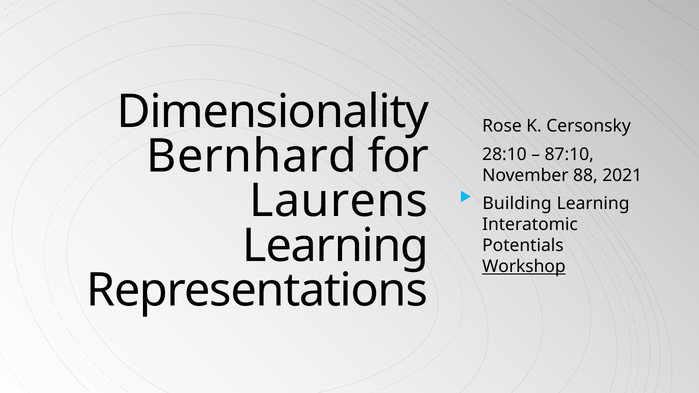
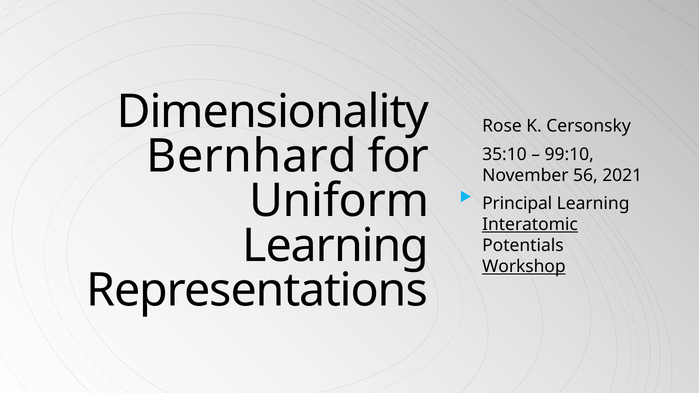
28:10: 28:10 -> 35:10 (504, 155)
87:10: 87:10 -> 99:10 (569, 155)
88: 88 -> 56 (585, 176)
Laurens: Laurens -> Uniform (339, 201)
Building: Building -> Principal (517, 204)
Interatomic underline: none -> present (530, 225)
